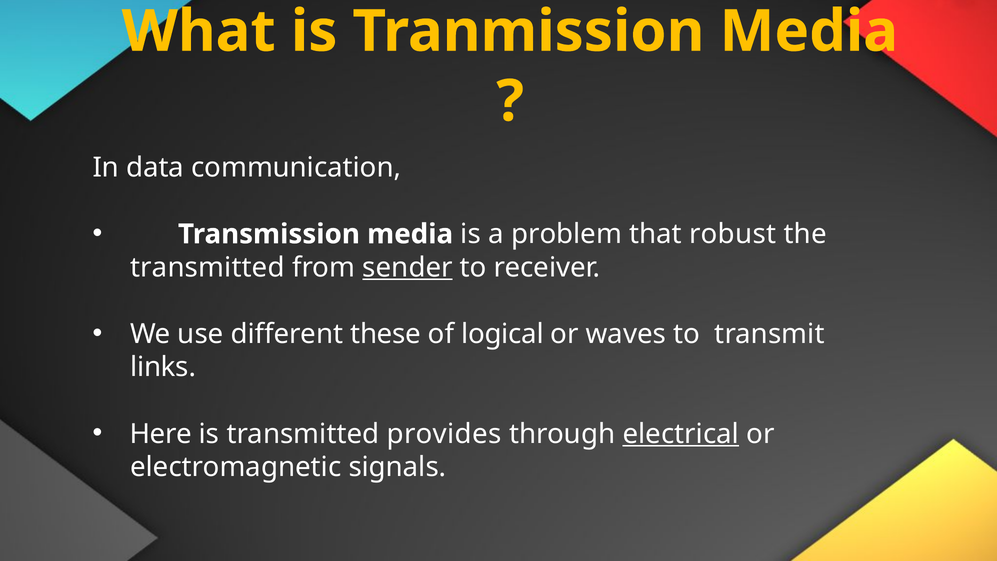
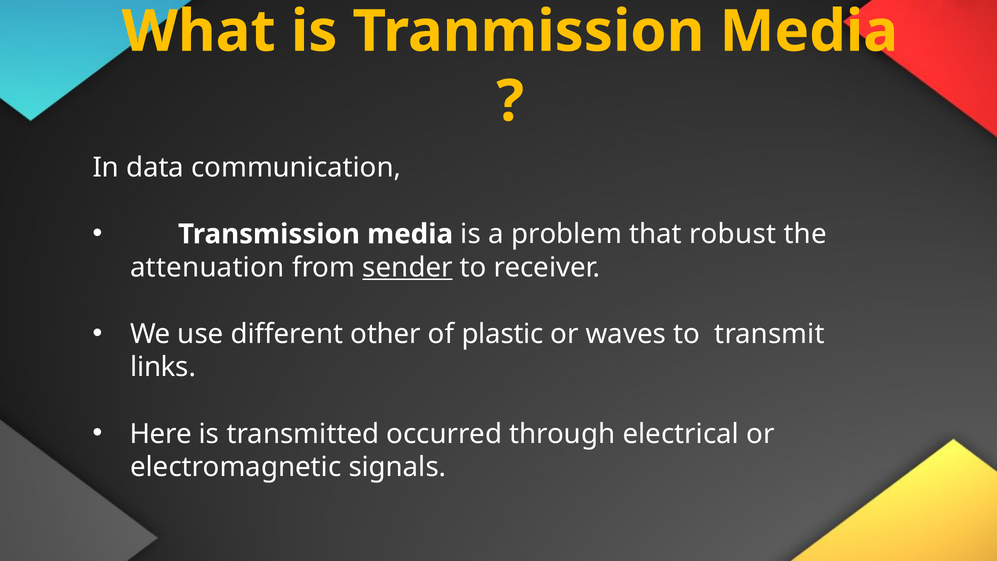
transmitted: transmitted -> attenuation (207, 267)
these: these -> other (386, 334)
logical: logical -> plastic (503, 334)
provides: provides -> occurred (444, 434)
electrical underline: present -> none (681, 434)
